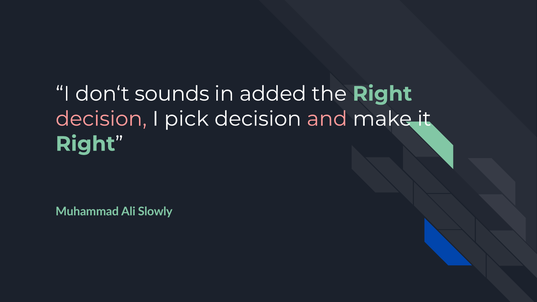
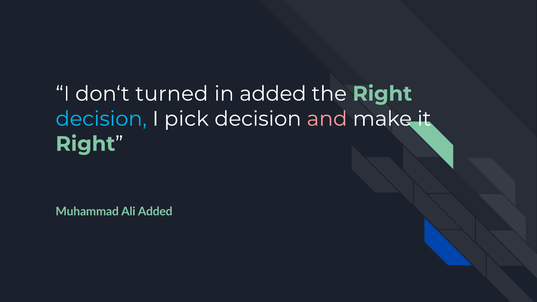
sounds: sounds -> turned (172, 94)
decision colour: pink -> light blue (101, 119)
Ali Slowly: Slowly -> Added (155, 212)
